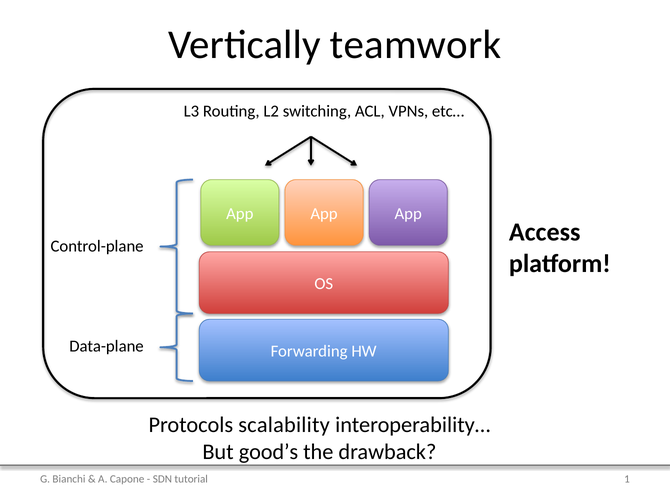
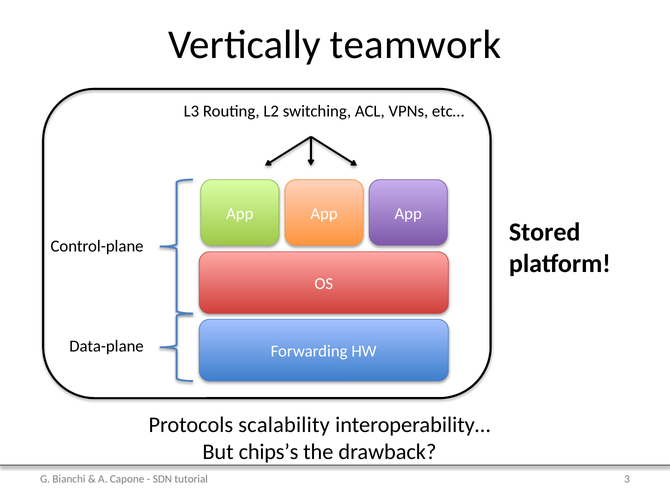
Access: Access -> Stored (545, 233)
good’s: good’s -> chips’s (269, 452)
1: 1 -> 3 (627, 480)
